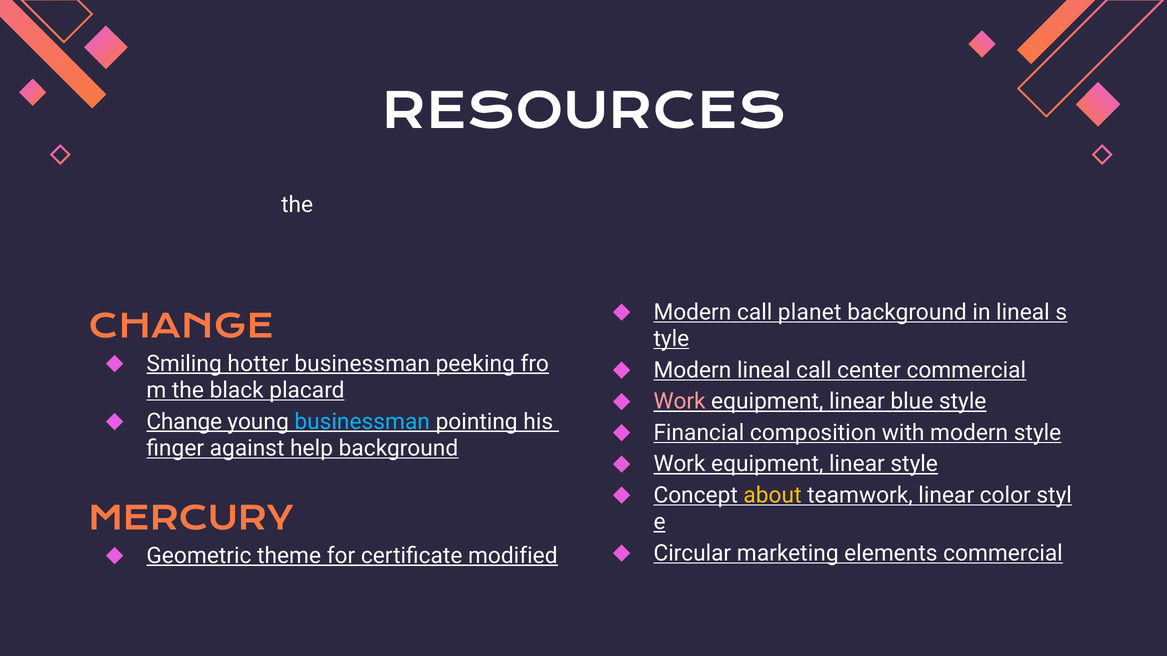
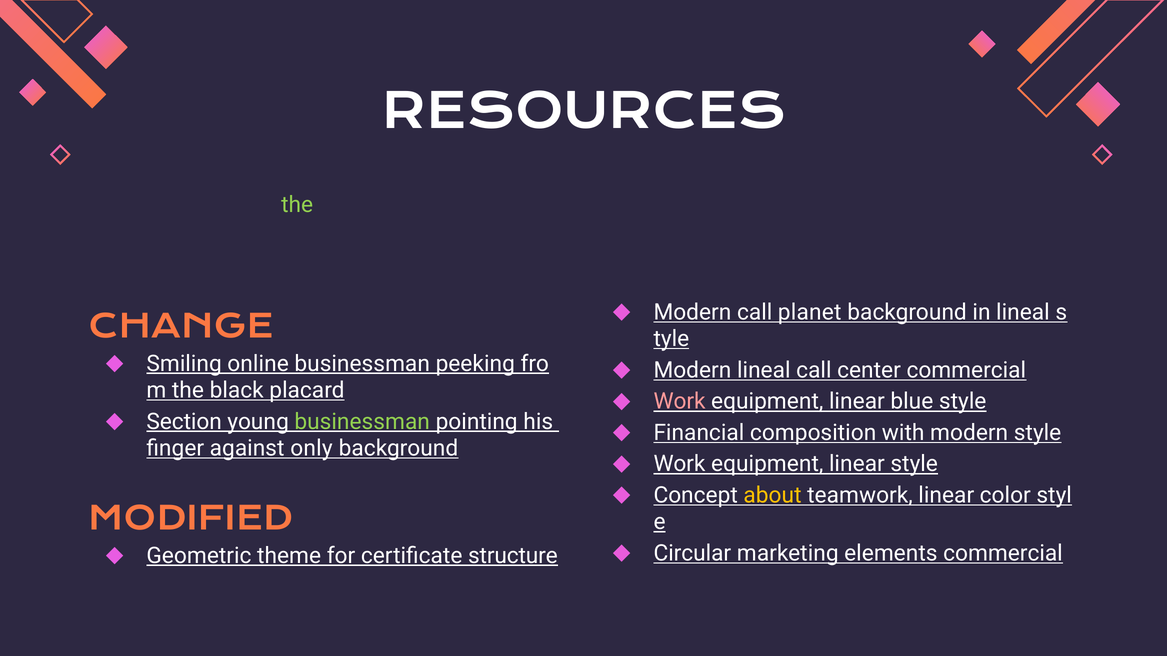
the colour: white -> light green (297, 205)
hotter: hotter -> online (258, 364)
Change: Change -> Section (184, 422)
businessman colour: light blue -> light green (362, 422)
help: help -> only (311, 449)
MERCURY: MERCURY -> MODIFIED (191, 519)
modified: modified -> structure (513, 556)
